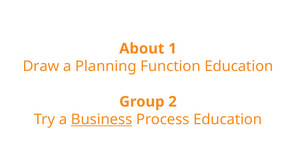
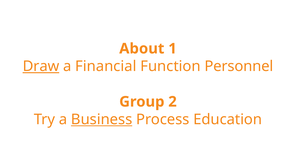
Draw underline: none -> present (41, 67)
Planning: Planning -> Financial (106, 67)
Function Education: Education -> Personnel (239, 67)
